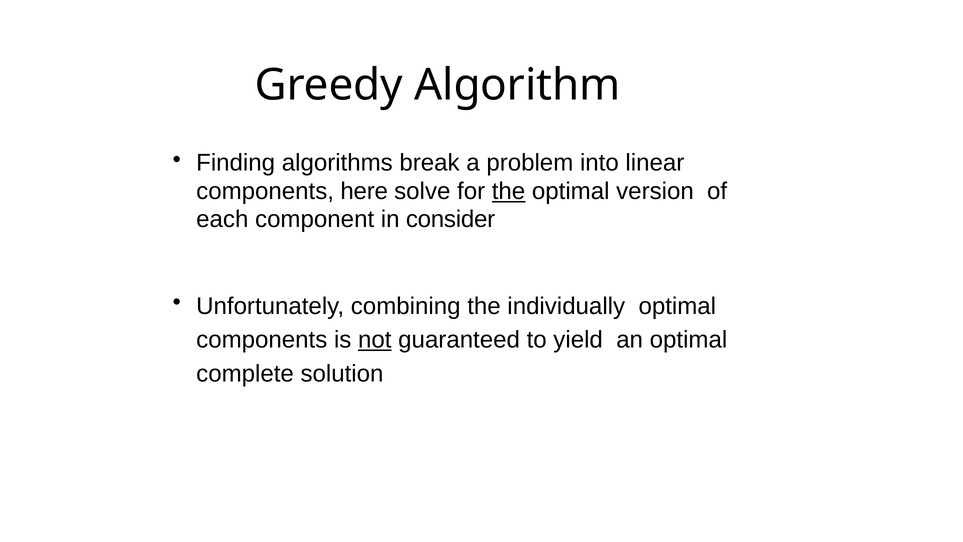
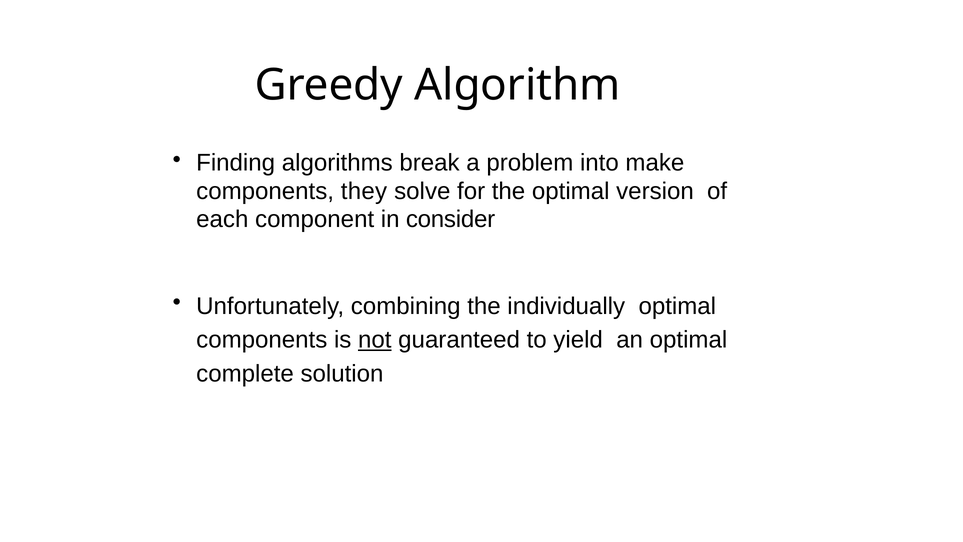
linear: linear -> make (655, 163)
here: here -> they (364, 191)
the underline: present -> none (509, 191)
